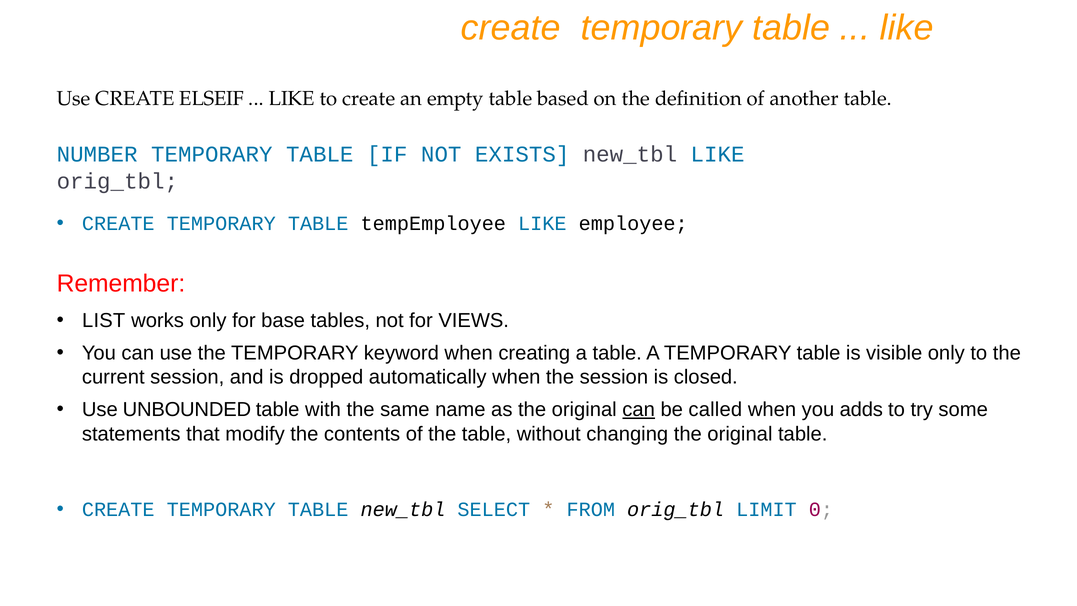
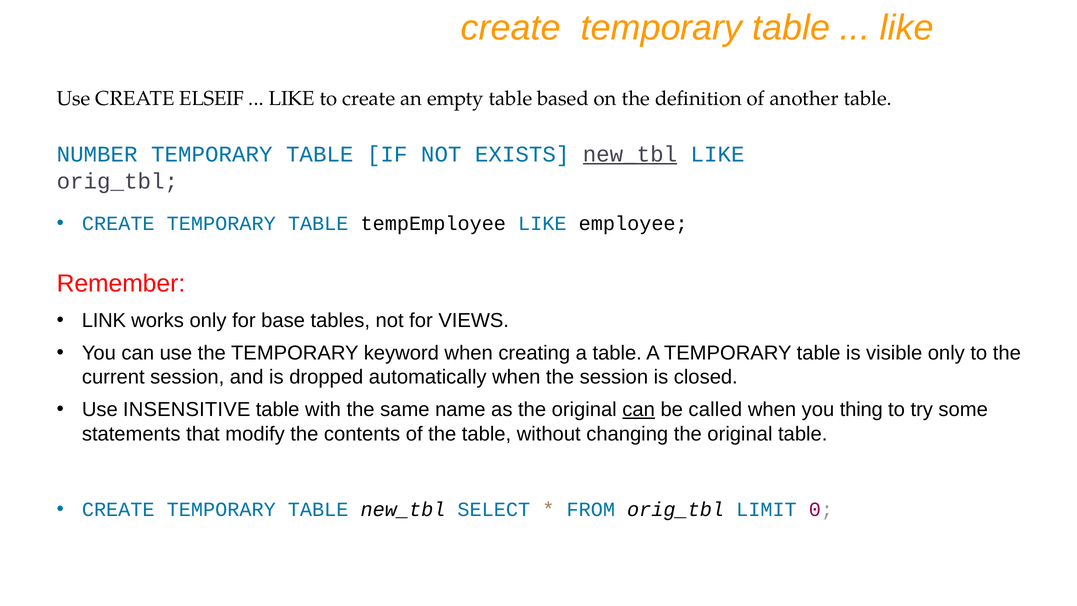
new_tbl underline: none -> present (630, 154)
LIST: LIST -> LINK (104, 321)
UNBOUNDED: UNBOUNDED -> INSENSITIVE (187, 410)
adds: adds -> thing (861, 410)
